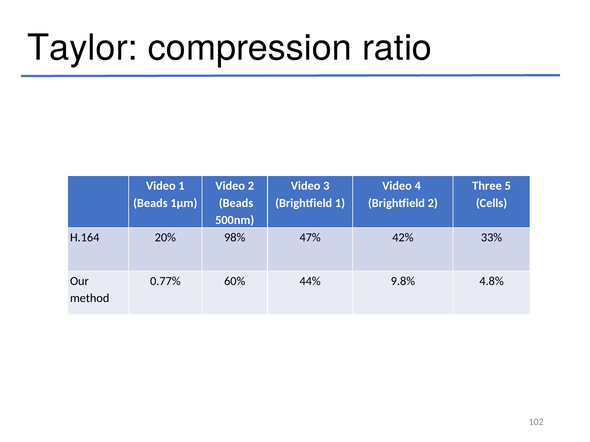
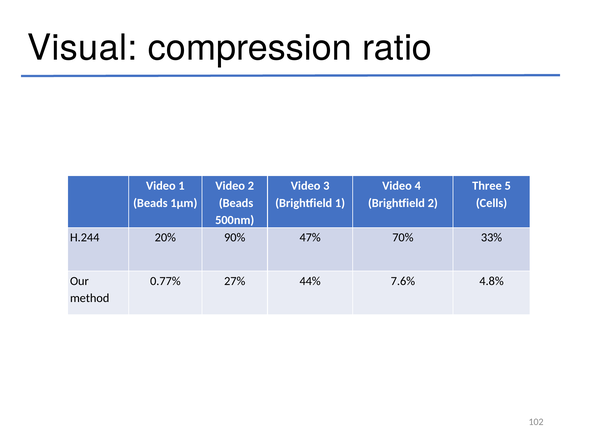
Taylor: Taylor -> Visual (82, 48)
H.164: H.164 -> H.244 (85, 238)
98%: 98% -> 90% (235, 238)
42%: 42% -> 70% (403, 238)
60%: 60% -> 27% (235, 281)
9.8%: 9.8% -> 7.6% (403, 281)
